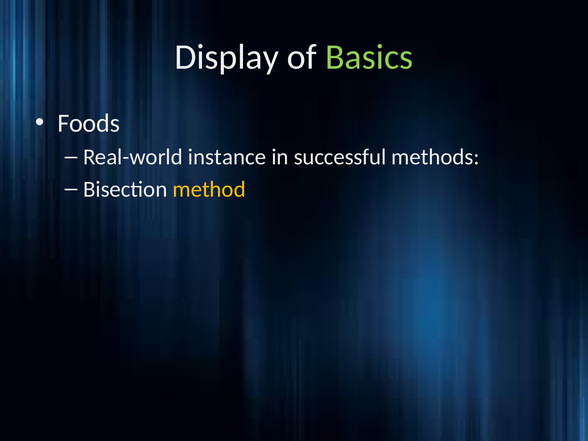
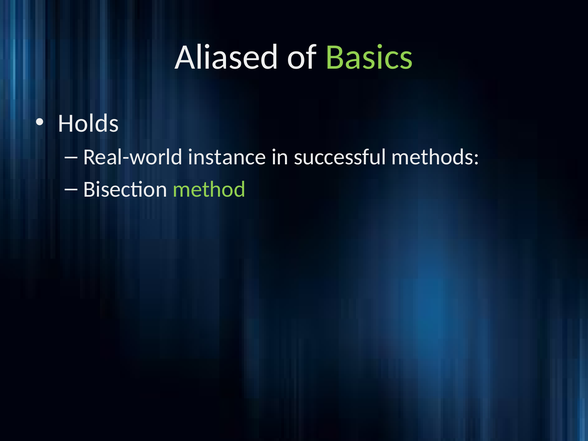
Display: Display -> Aliased (227, 57)
Foods: Foods -> Holds (88, 123)
method colour: yellow -> light green (209, 189)
